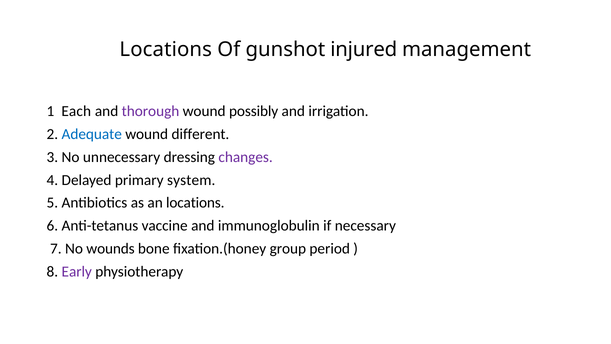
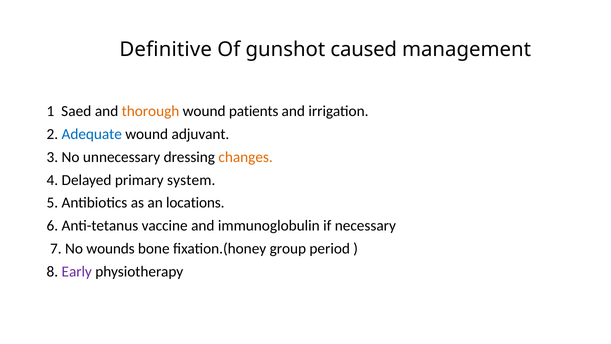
Locations: Locations -> Definitive (166, 50)
injured: injured -> caused (364, 50)
Each: Each -> Saed (76, 111)
thorough colour: purple -> orange (151, 111)
possibly: possibly -> patients (254, 111)
different: different -> adjuvant (200, 134)
changes colour: purple -> orange (246, 157)
